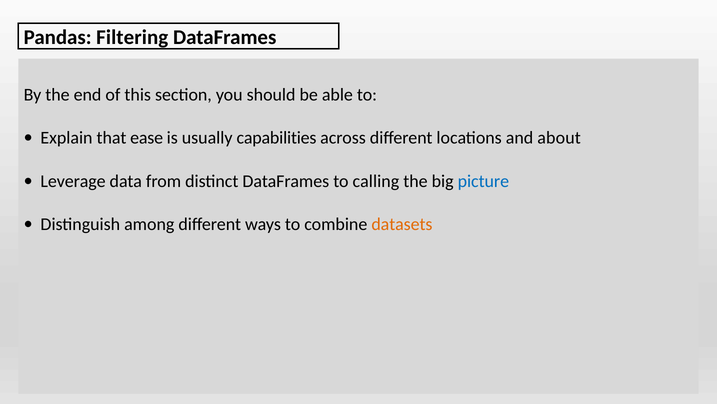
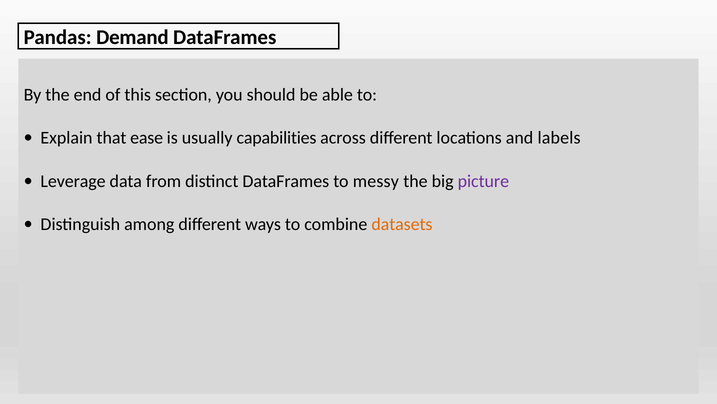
Filtering: Filtering -> Demand (132, 37)
about: about -> labels (559, 138)
calling: calling -> messy (376, 181)
picture colour: blue -> purple (483, 181)
